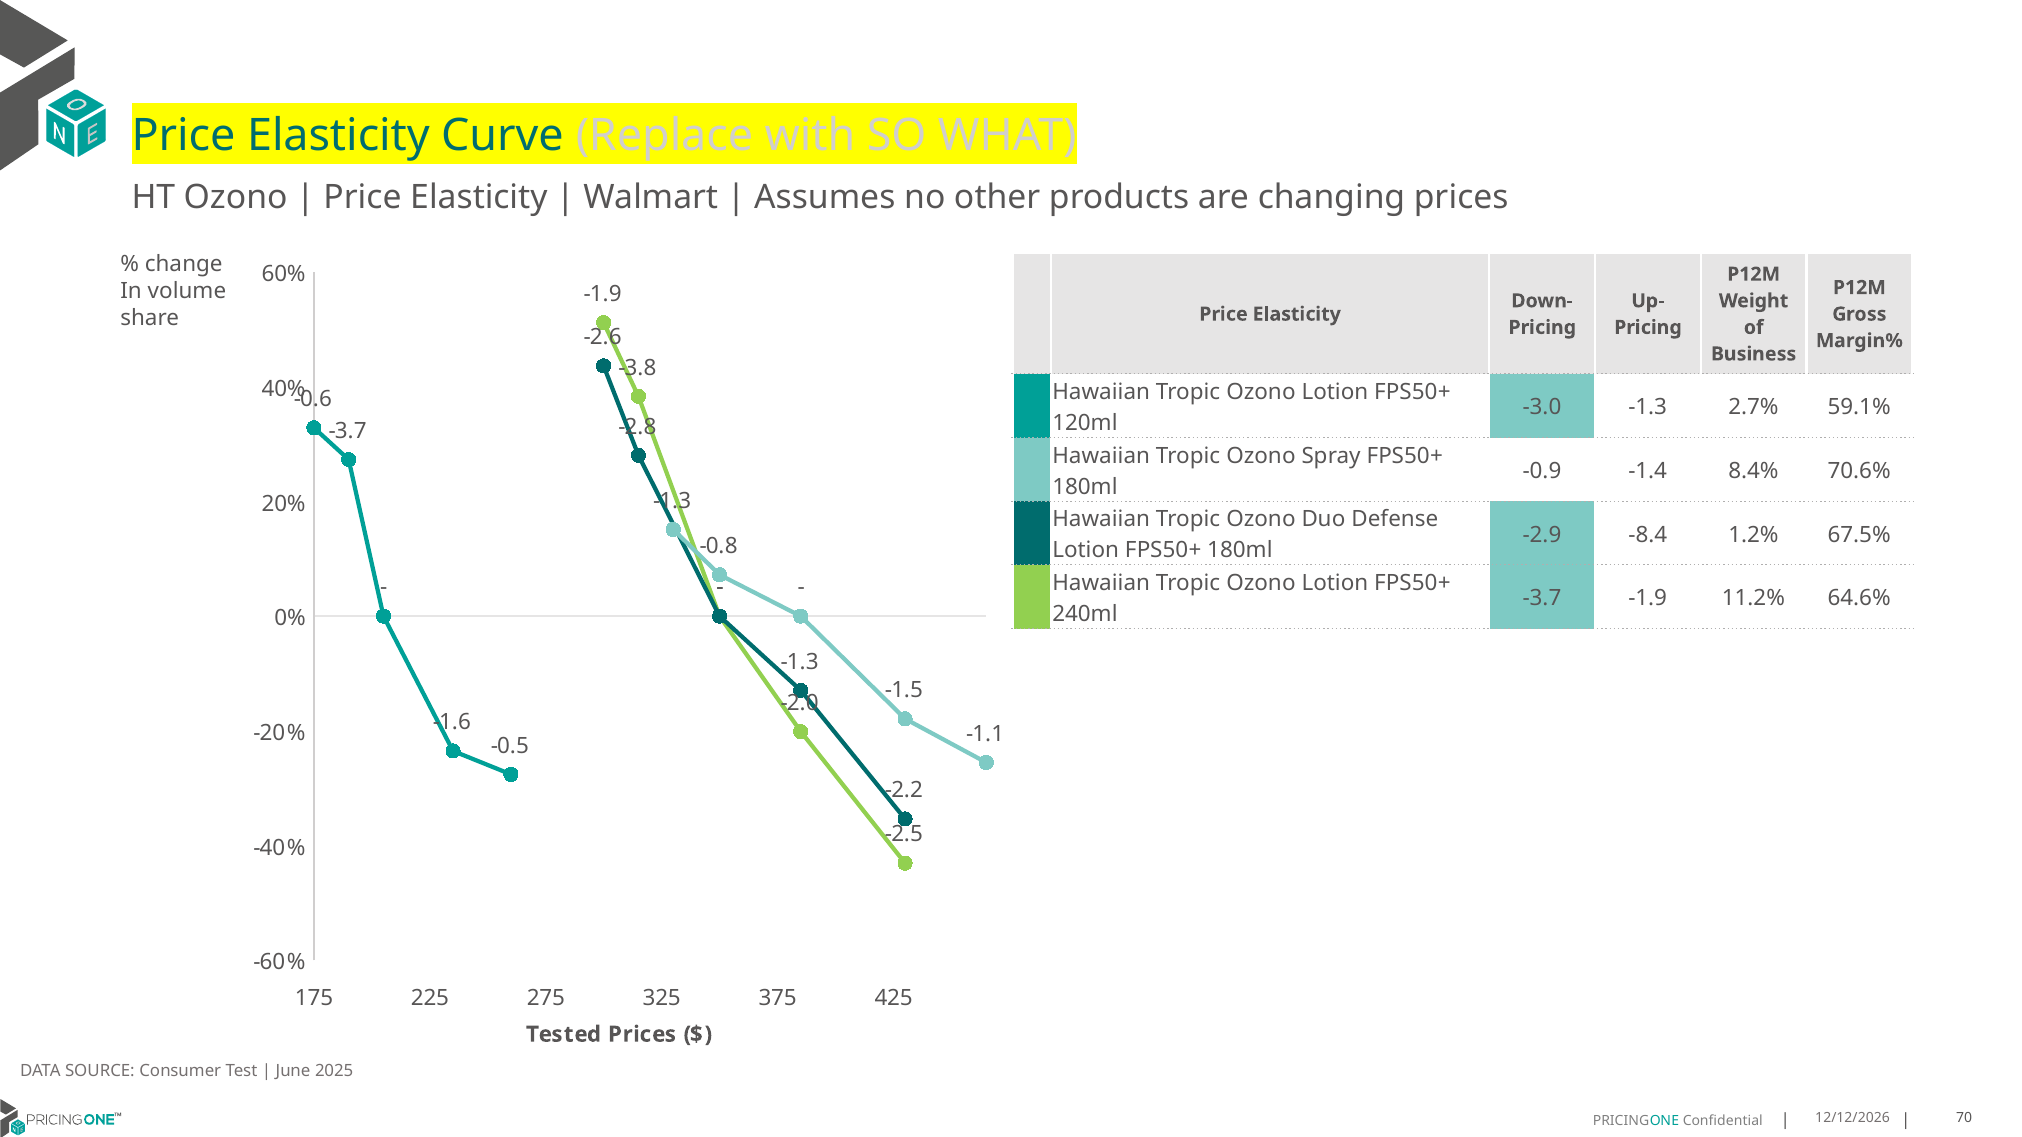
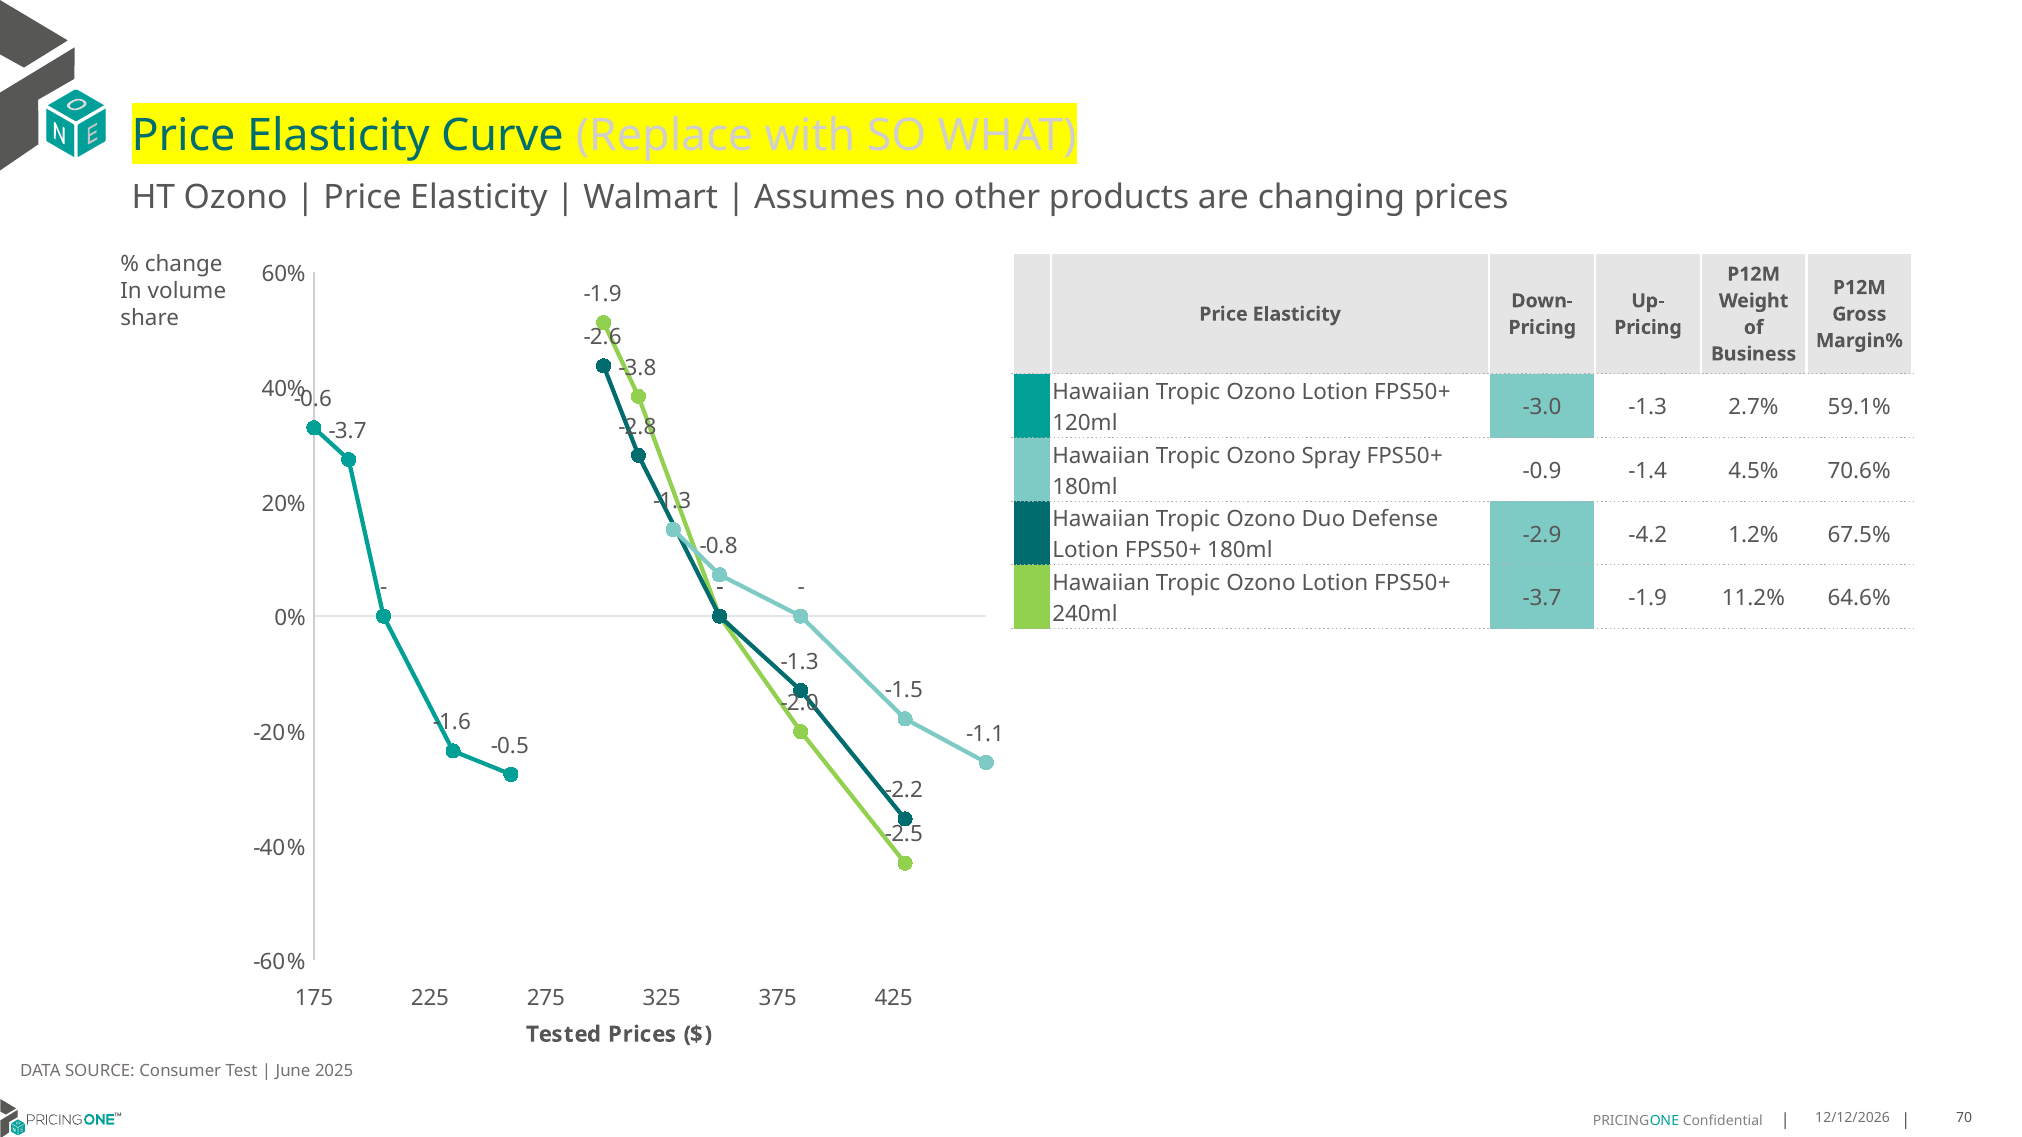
8.4%: 8.4% -> 4.5% (1753, 471)
-8.4: -8.4 -> -4.2 (1648, 535)
